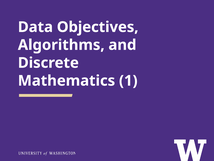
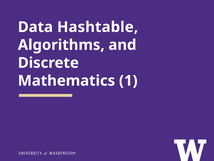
Objectives: Objectives -> Hashtable (98, 27)
